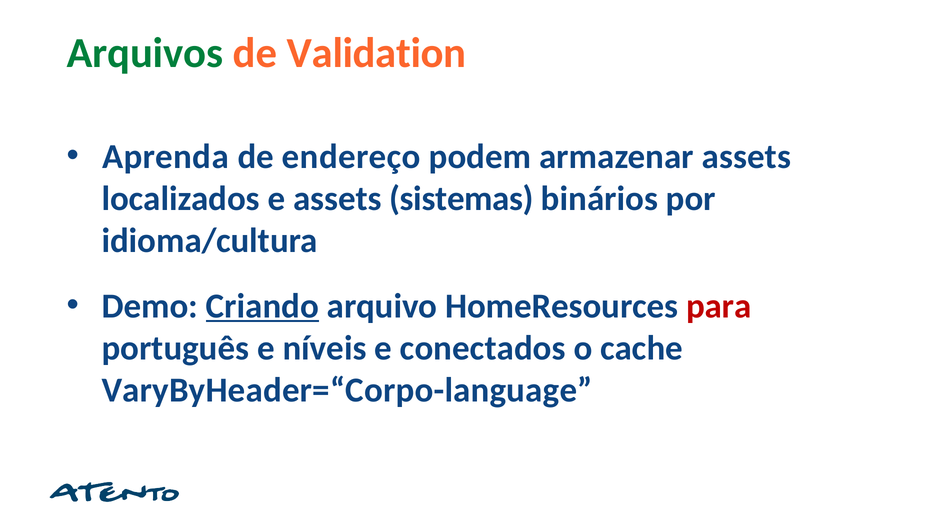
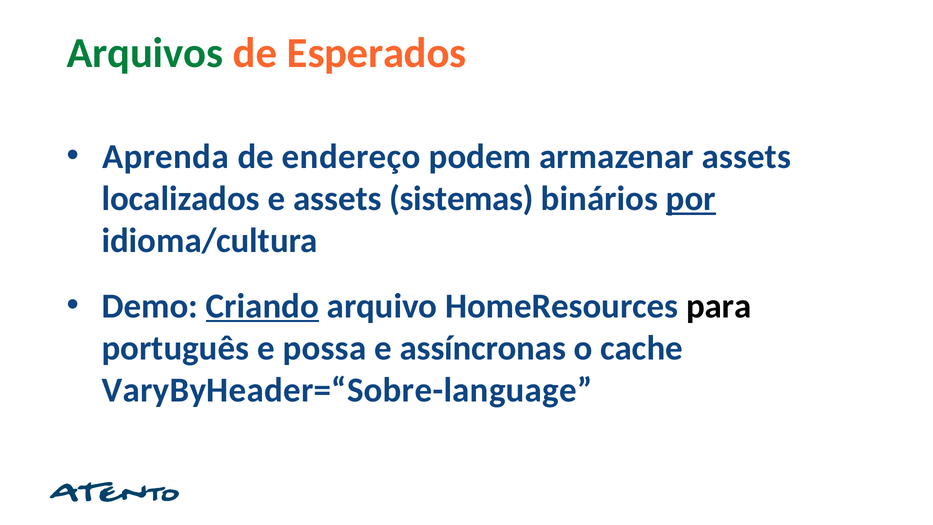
Validation: Validation -> Esperados (377, 53)
por underline: none -> present (691, 199)
para colour: red -> black (719, 306)
níveis: níveis -> possa (324, 348)
conectados: conectados -> assíncronas (483, 348)
VaryByHeader=“Corpo-language: VaryByHeader=“Corpo-language -> VaryByHeader=“Sobre-language (347, 390)
